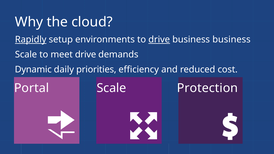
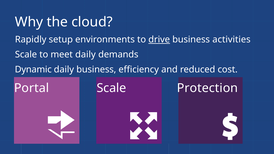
Rapidly underline: present -> none (31, 40)
business business: business -> activities (231, 40)
meet drive: drive -> daily (85, 55)
daily priorities: priorities -> business (96, 70)
